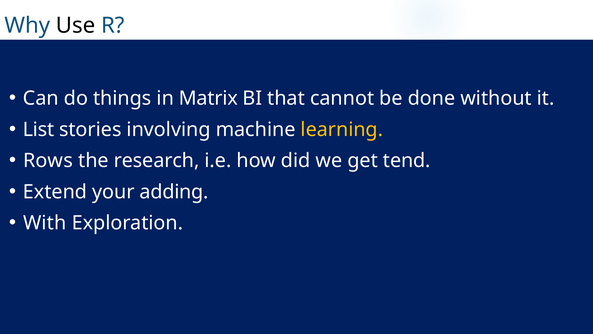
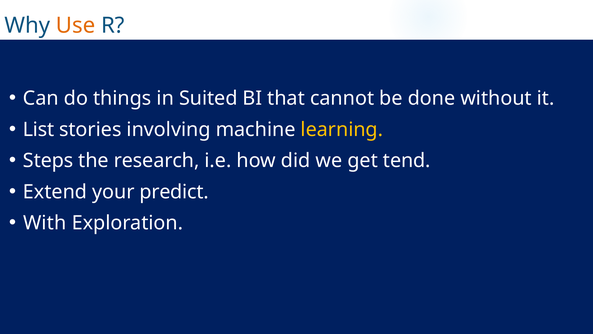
Use colour: black -> orange (76, 26)
Matrix: Matrix -> Suited (208, 98)
Rows: Rows -> Steps (48, 160)
adding: adding -> predict (174, 192)
